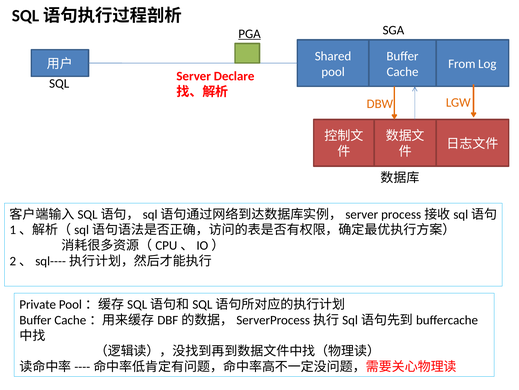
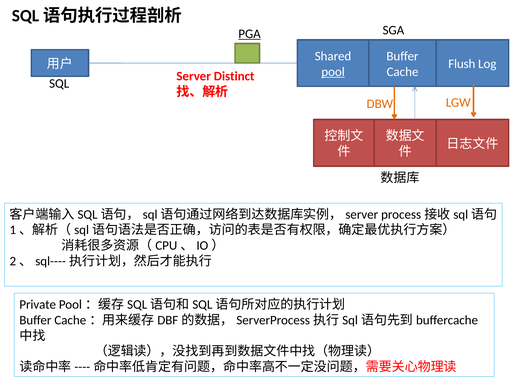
From: From -> Flush (462, 64)
pool underline: none -> present (333, 72)
Declare: Declare -> Distinct (234, 76)
